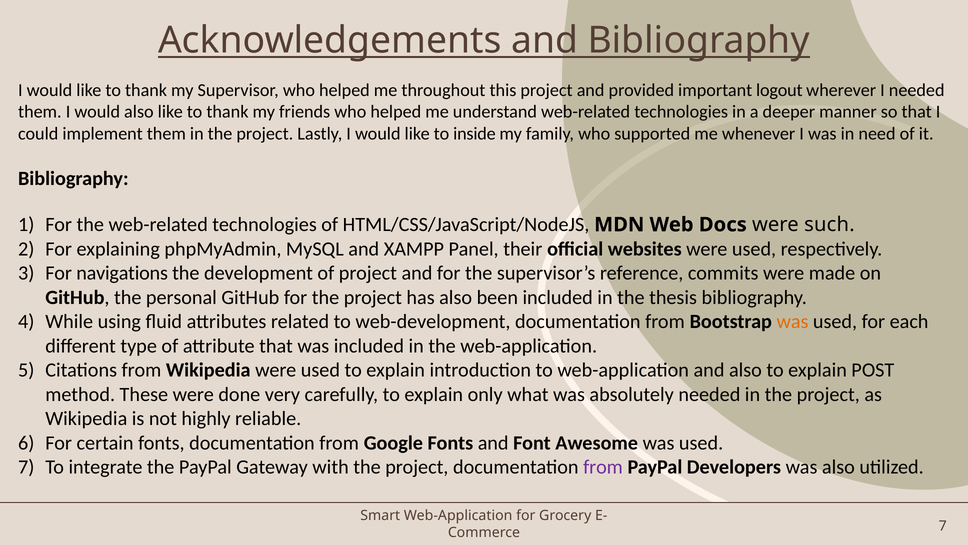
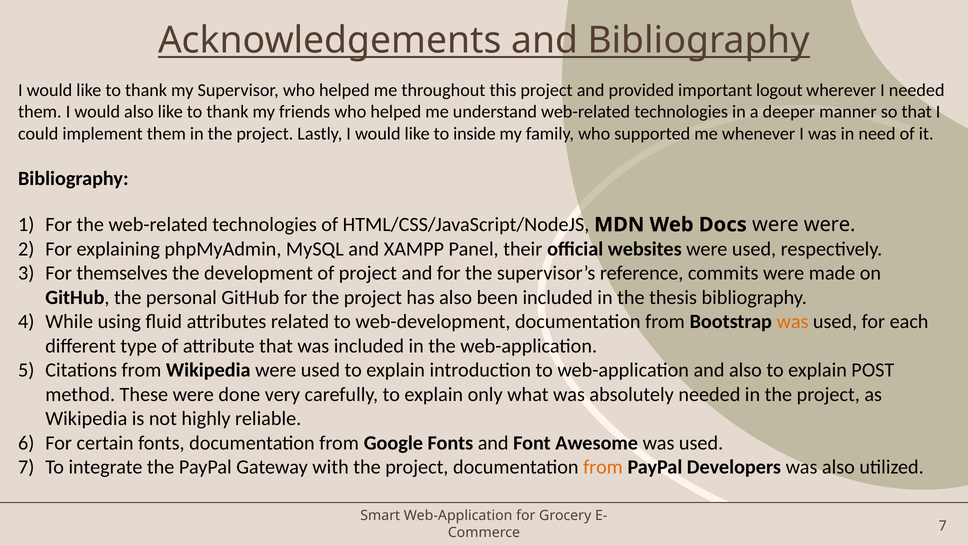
were such: such -> were (830, 224)
navigations: navigations -> themselves (122, 273)
from colour: purple -> orange (603, 467)
